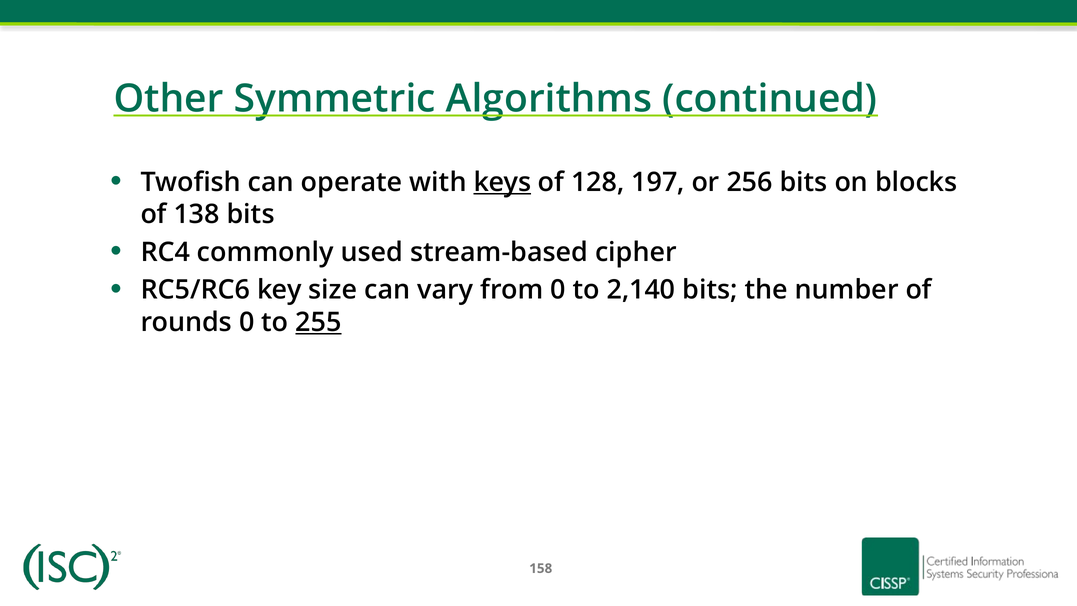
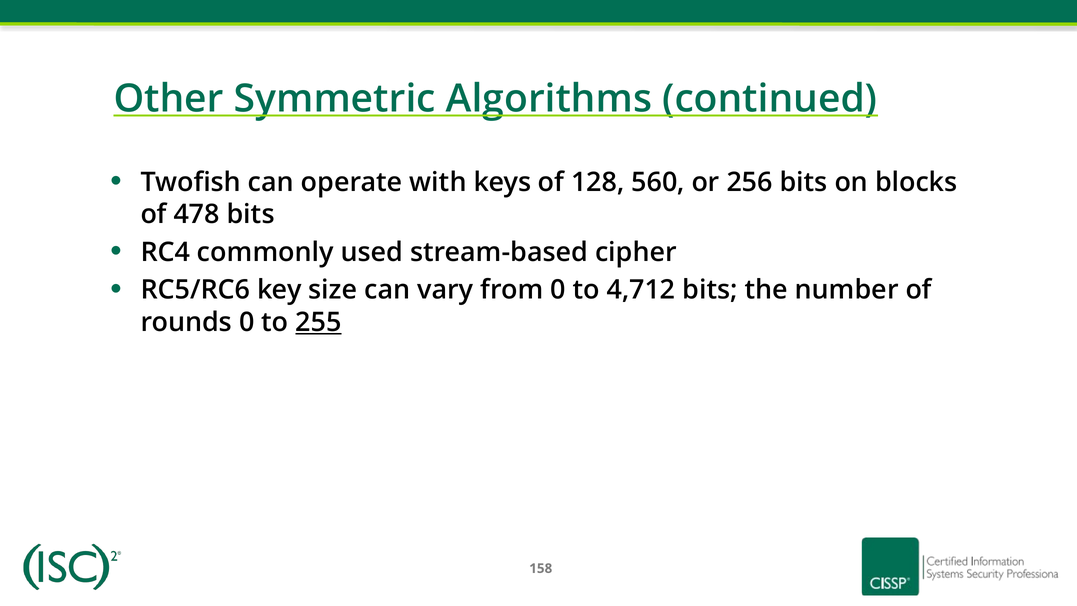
keys underline: present -> none (502, 182)
197: 197 -> 560 (658, 182)
138: 138 -> 478 (197, 214)
2,140: 2,140 -> 4,712 (641, 290)
